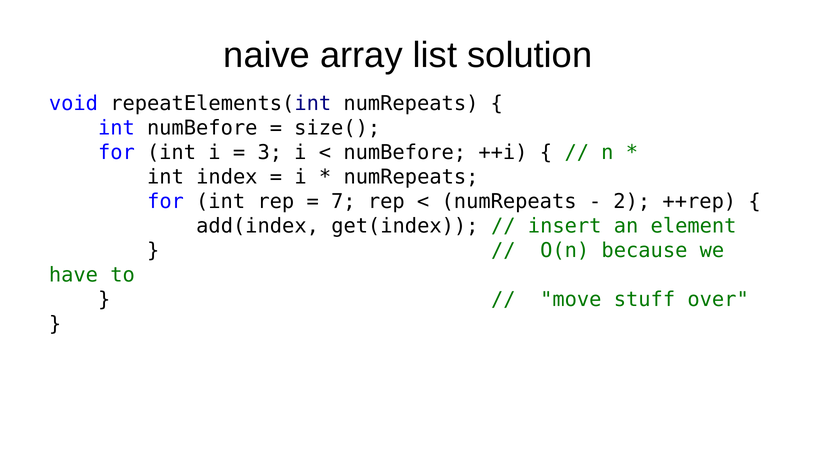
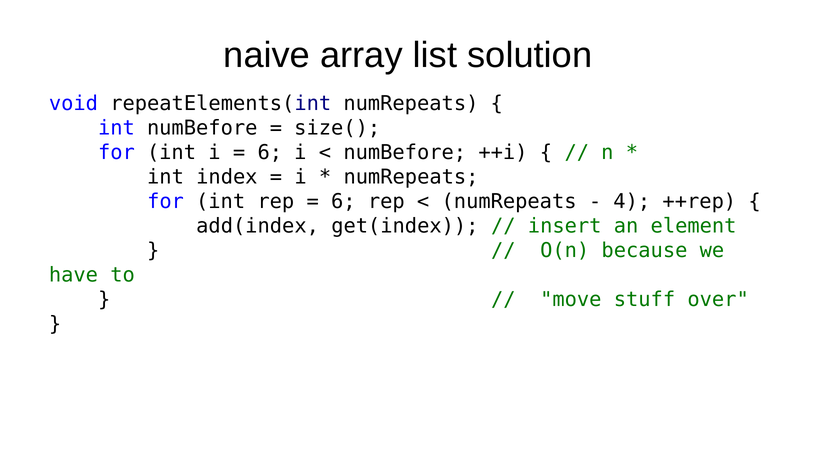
3: 3 -> 6 (270, 153)
7: 7 -> 6 (343, 202)
2: 2 -> 4 (632, 202)
